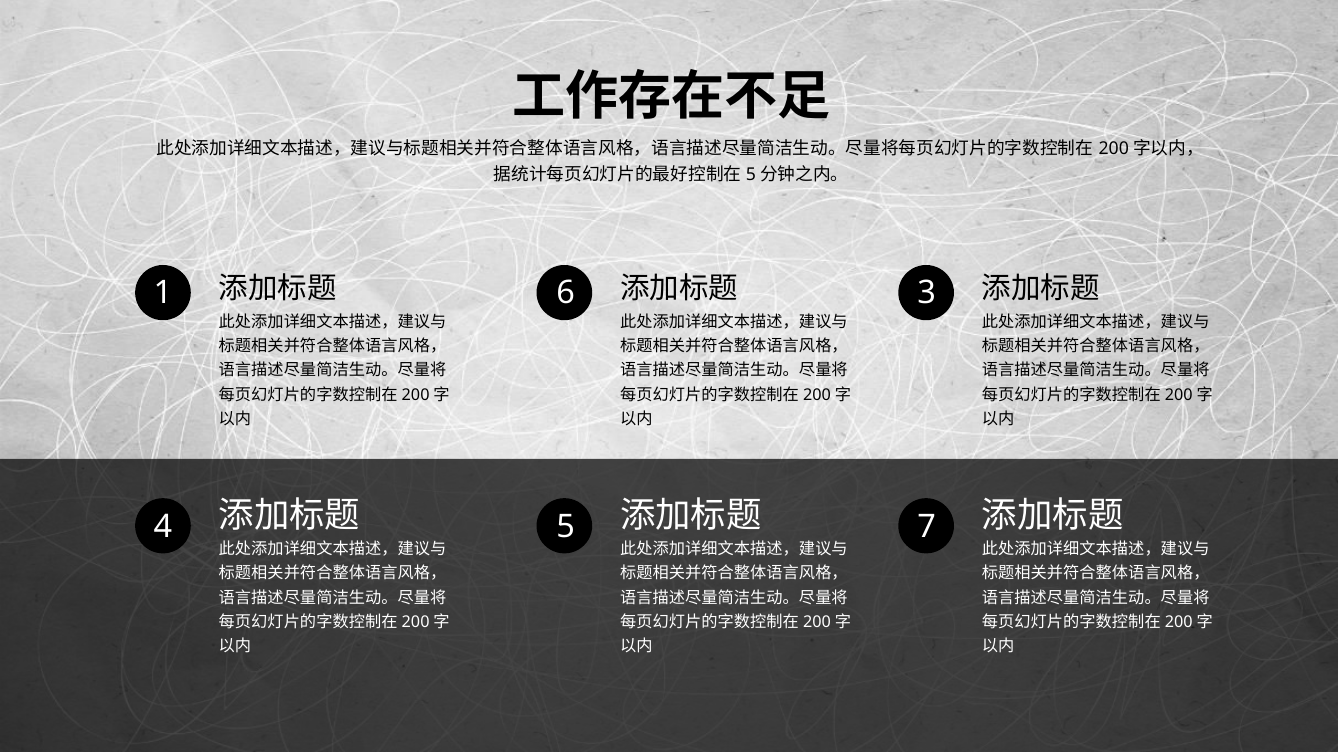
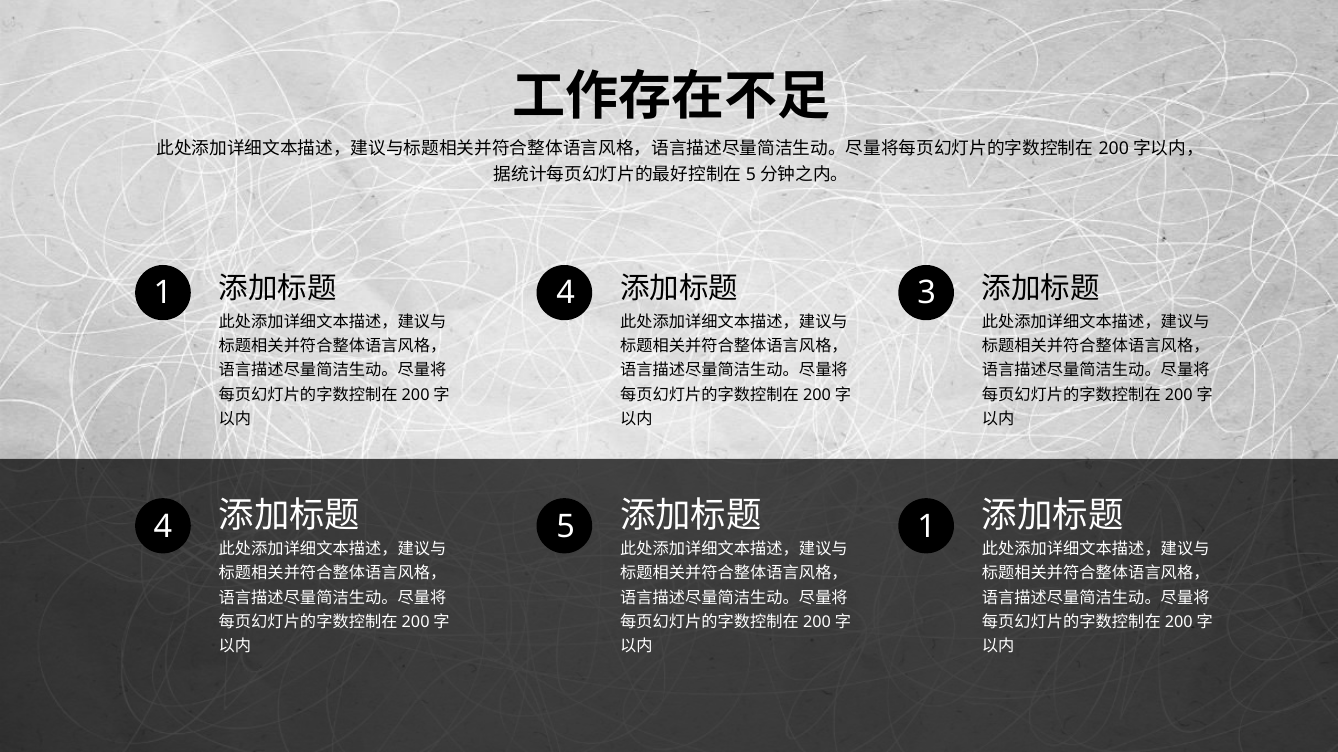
1 6: 6 -> 4 (566, 293)
5 7: 7 -> 1 (927, 527)
